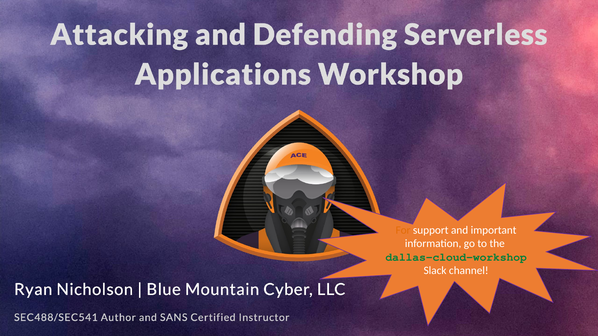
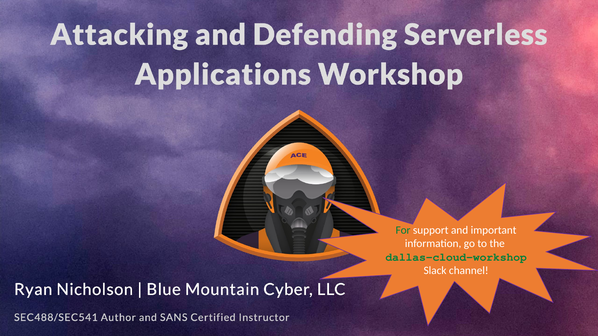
For colour: orange -> green (403, 230)
